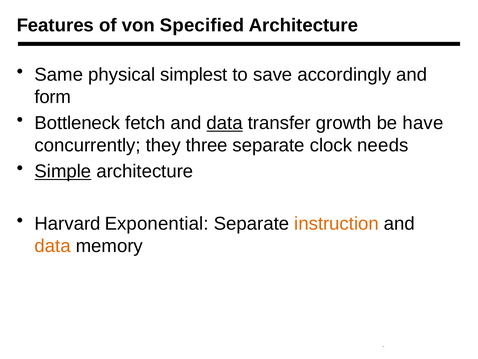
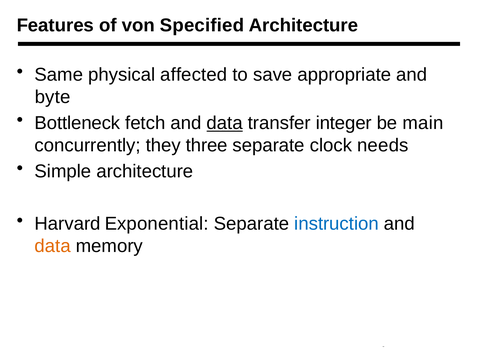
simplest: simplest -> affected (194, 75)
accordingly: accordingly -> appropriate (344, 75)
form: form -> byte (53, 97)
growth: growth -> integer (344, 123)
have: have -> main (423, 123)
Simple underline: present -> none (63, 171)
instruction colour: orange -> blue (337, 223)
